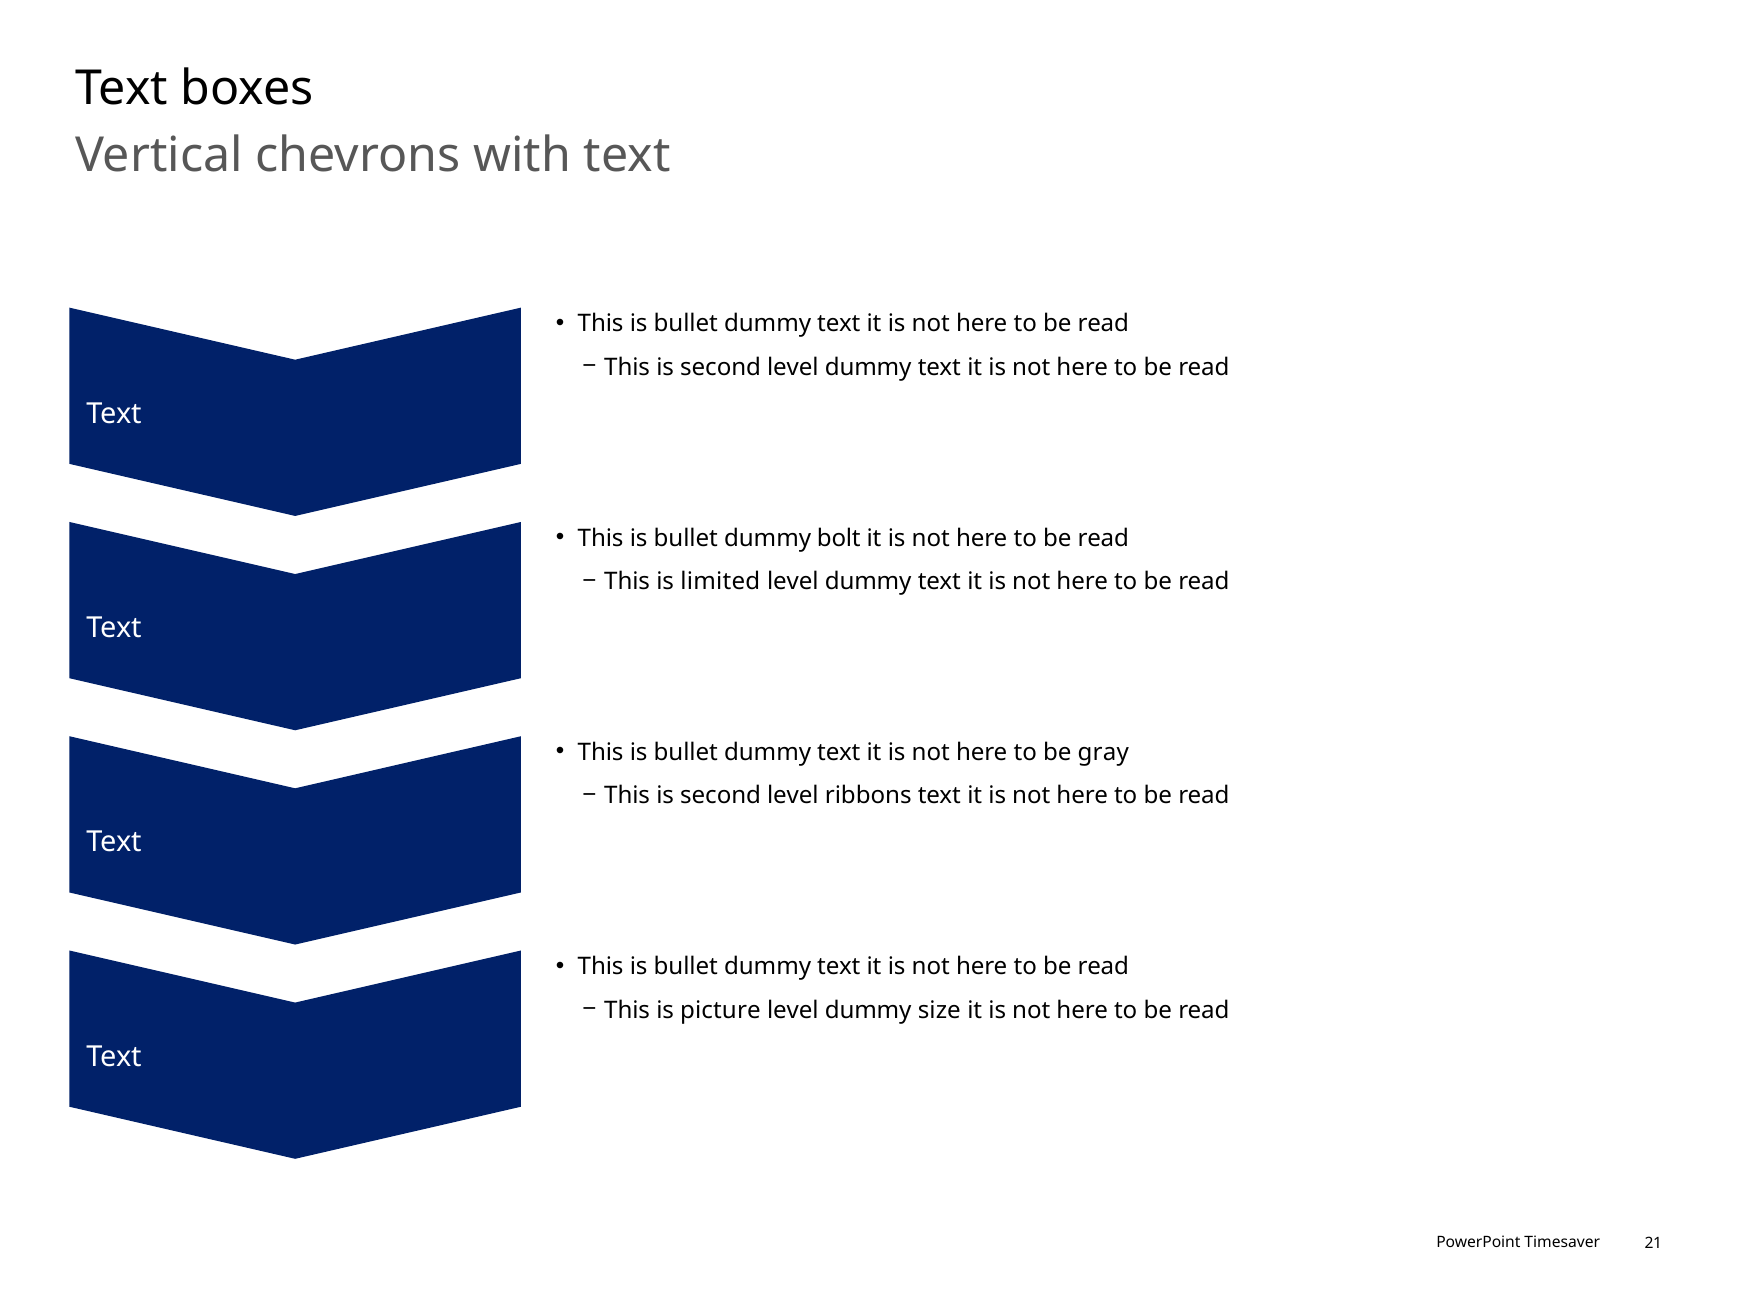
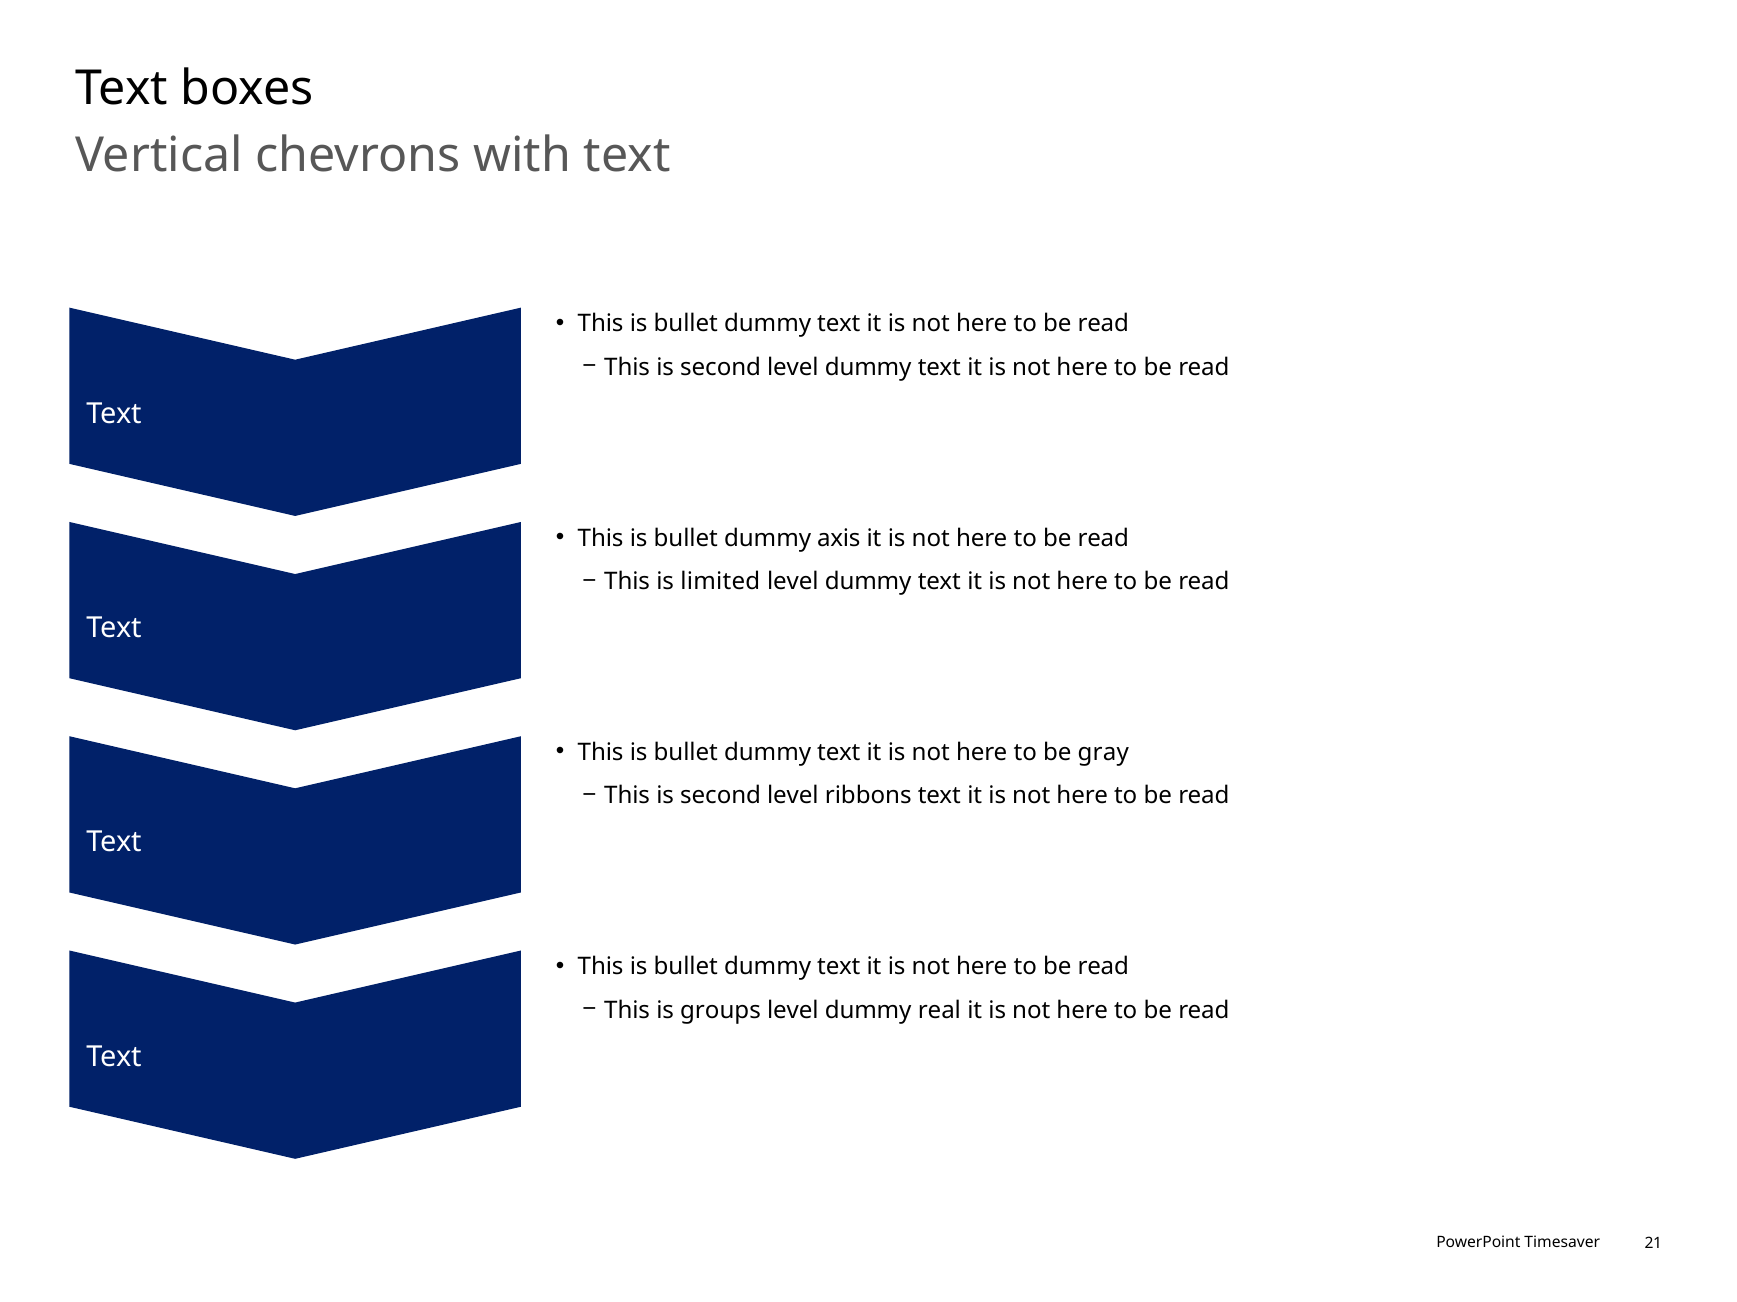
bolt: bolt -> axis (839, 538)
picture: picture -> groups (720, 1011)
size: size -> real (939, 1011)
